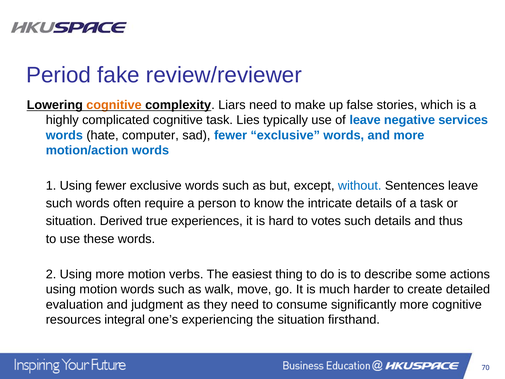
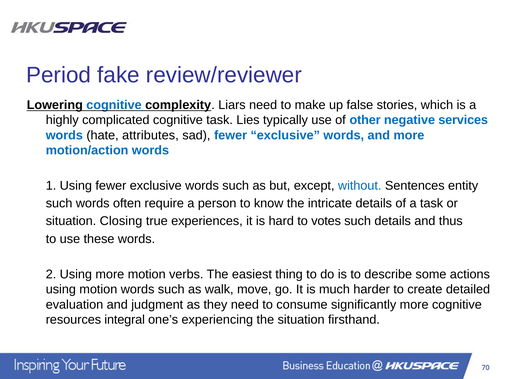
cognitive colour: orange -> blue (114, 105)
of leave: leave -> other (365, 120)
computer: computer -> attributes (150, 135)
Sentences leave: leave -> entity (463, 186)
Derived: Derived -> Closing (121, 221)
